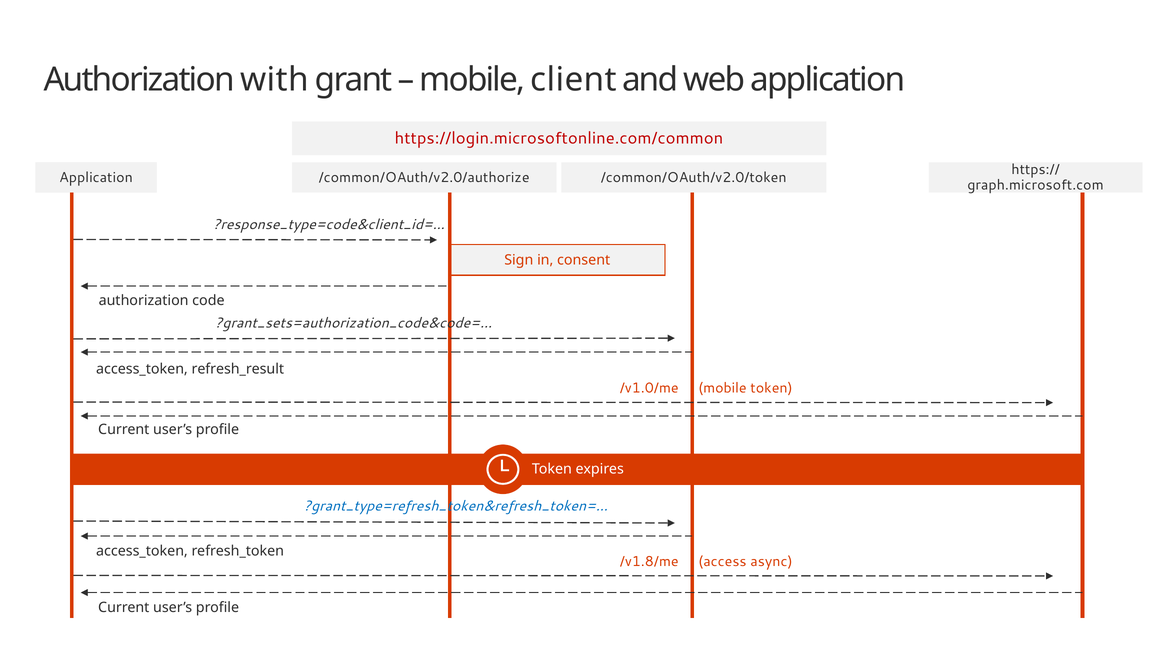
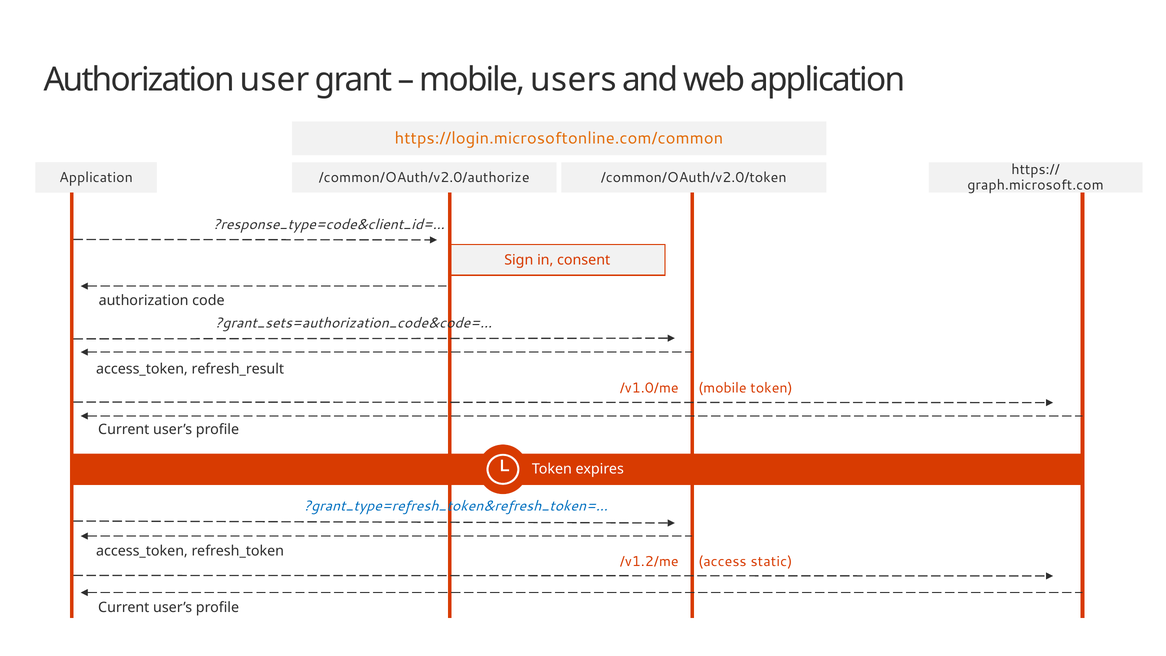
with: with -> user (275, 80)
client: client -> users (574, 80)
https://login.microsoftonline.com/common colour: red -> orange (559, 138)
/v1.8/me: /v1.8/me -> /v1.2/me (649, 561)
async: async -> static (771, 561)
